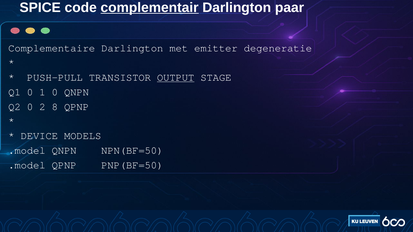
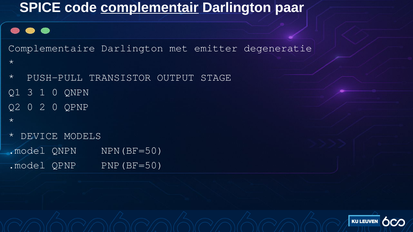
OUTPUT underline: present -> none (176, 78)
Q1 0: 0 -> 3 (30, 92)
2 8: 8 -> 0 (55, 107)
